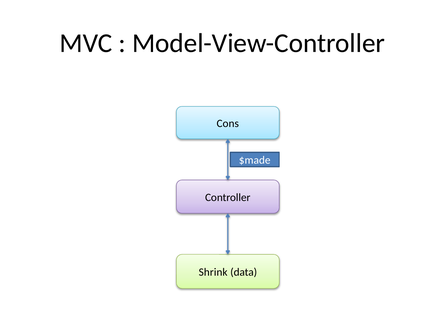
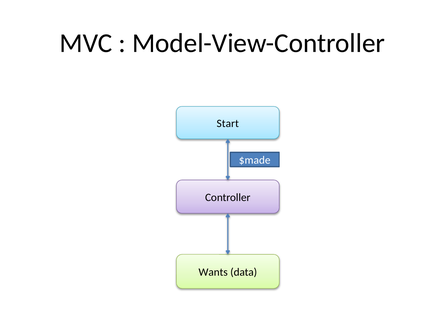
Cons: Cons -> Start (228, 123)
Shrink: Shrink -> Wants (213, 272)
